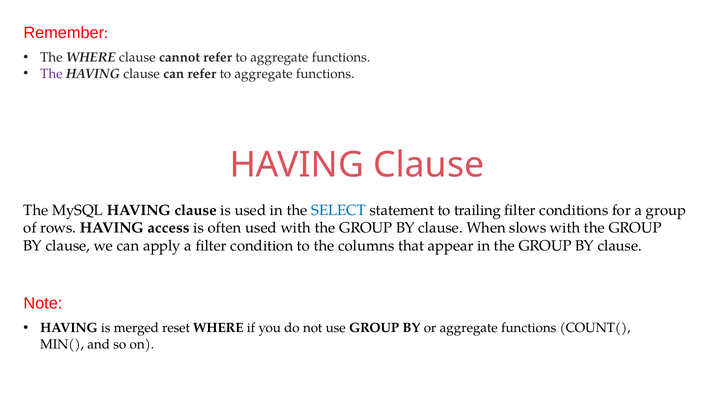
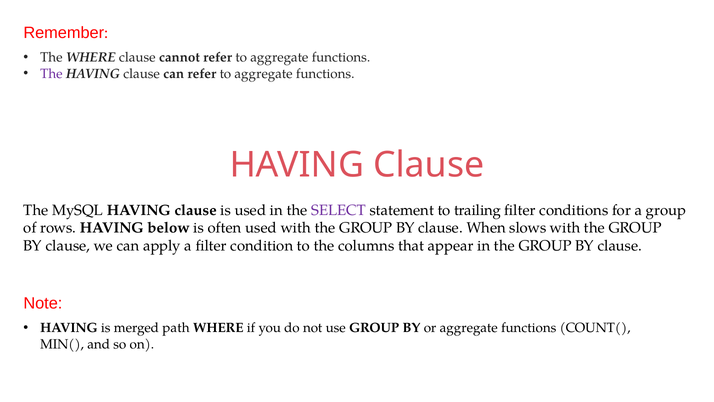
SELECT colour: blue -> purple (339, 210)
access: access -> below (169, 228)
reset: reset -> path (176, 328)
